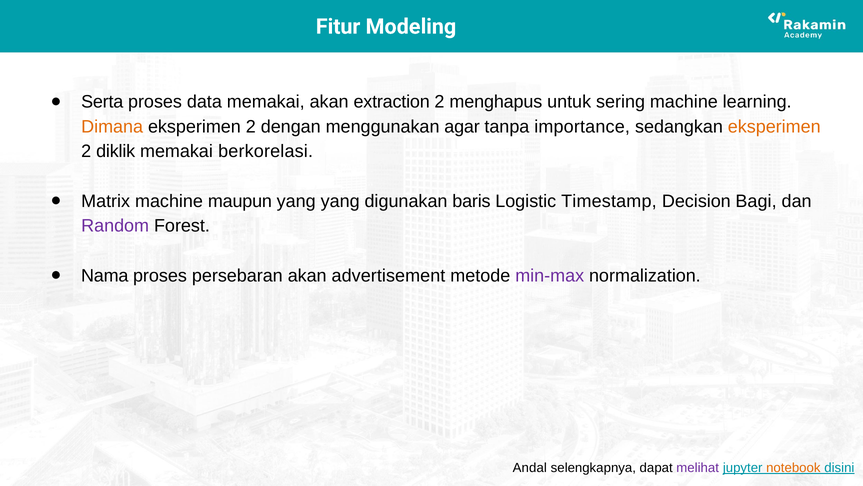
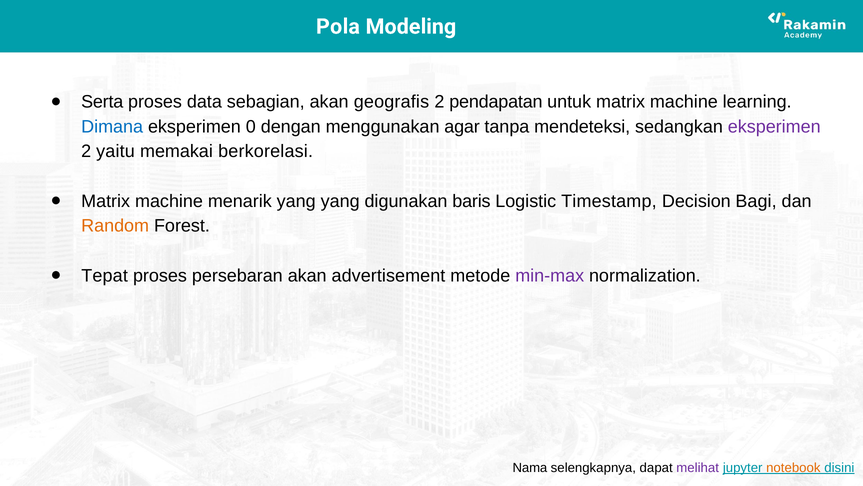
Fitur: Fitur -> Pola (338, 27)
data memakai: memakai -> sebagian (266, 102)
extraction: extraction -> geografis (391, 102)
menghapus: menghapus -> pendapatan (496, 102)
untuk sering: sering -> matrix (621, 102)
Dimana colour: orange -> blue (112, 126)
2: 2 -> 0 (251, 126)
importance: importance -> mendeteksi (582, 126)
eksperimen colour: orange -> purple (774, 126)
diklik: diklik -> yaitu (115, 151)
maupun: maupun -> menarik (240, 201)
Random colour: purple -> orange (115, 226)
Nama: Nama -> Tepat (105, 275)
Andal: Andal -> Nama (530, 467)
